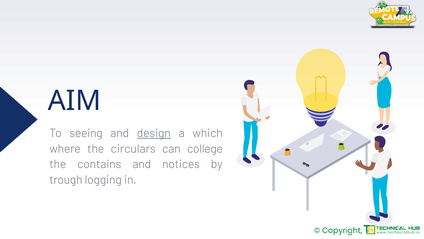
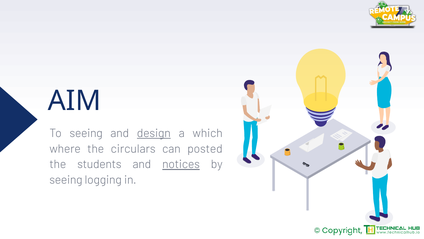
college: college -> posted (205, 149)
contains: contains -> students (99, 164)
notices underline: none -> present (181, 164)
trough: trough -> seeing (66, 180)
